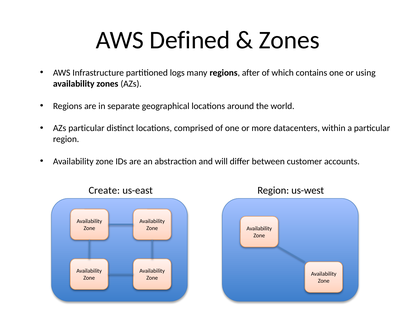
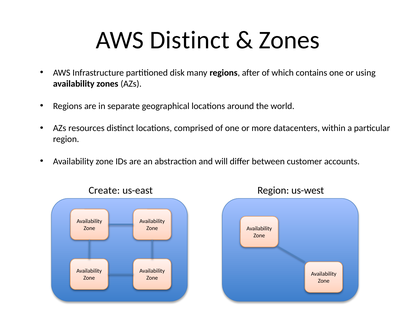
AWS Defined: Defined -> Distinct (190, 40)
logs: logs -> disk (177, 73)
AZs particular: particular -> resources (86, 128)
